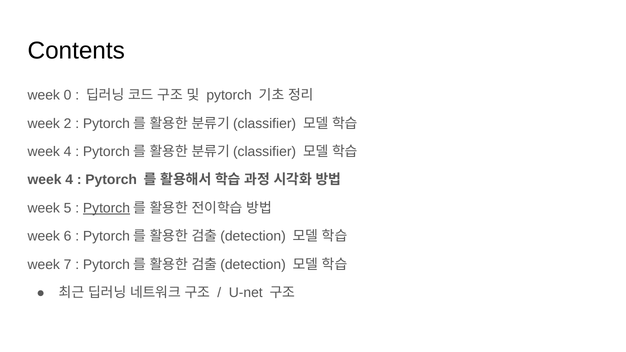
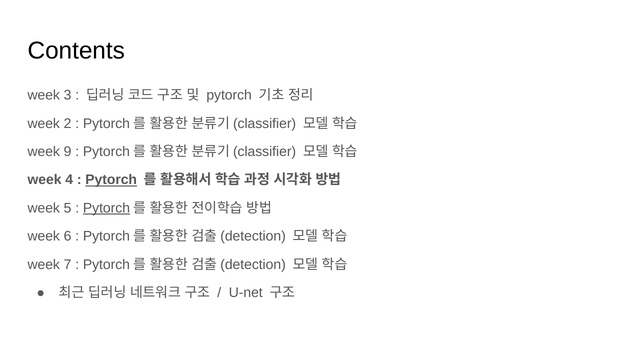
0: 0 -> 3 (68, 95)
4: 4 -> 9 (68, 152)
Pytorch underline: none -> present (111, 180)
